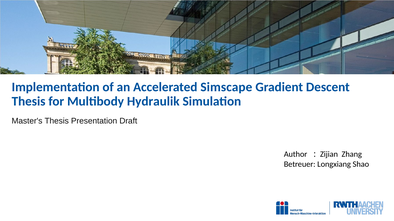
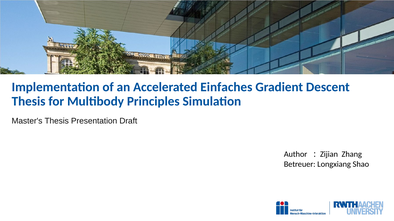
Simscape: Simscape -> Einfaches (226, 87)
Hydraulik: Hydraulik -> Principles (153, 102)
